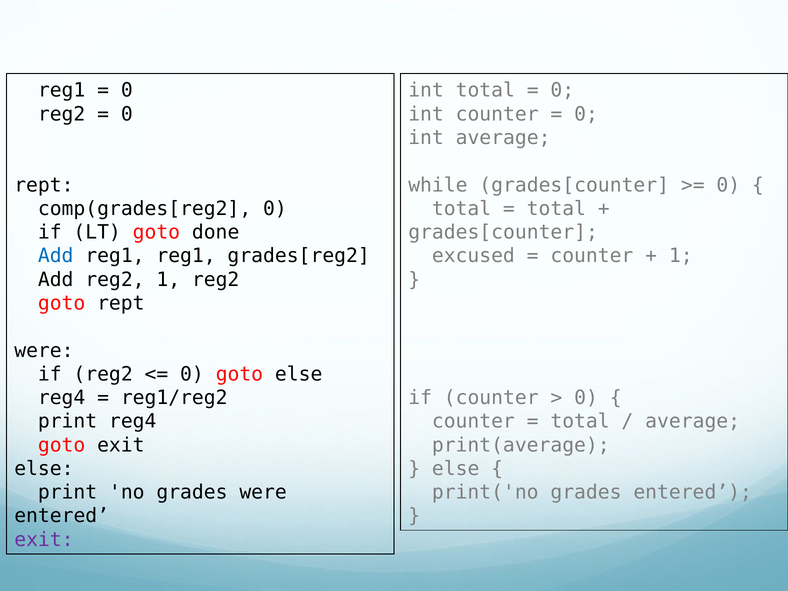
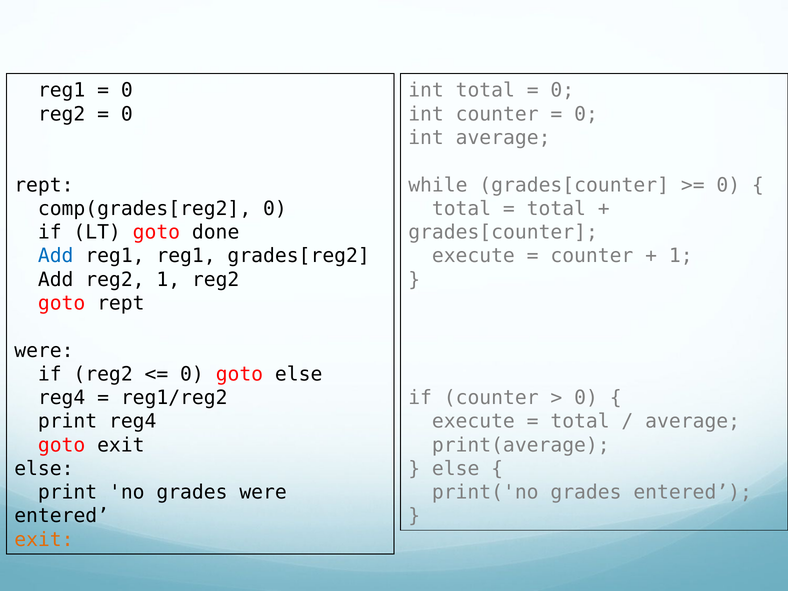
excused: excused -> execute (473, 256)
counter: counter -> execute (473, 421)
exit colour: purple -> orange (44, 540)
